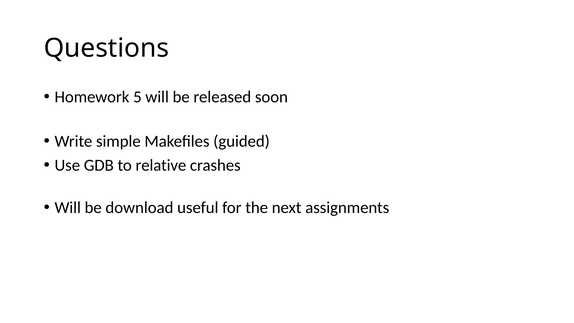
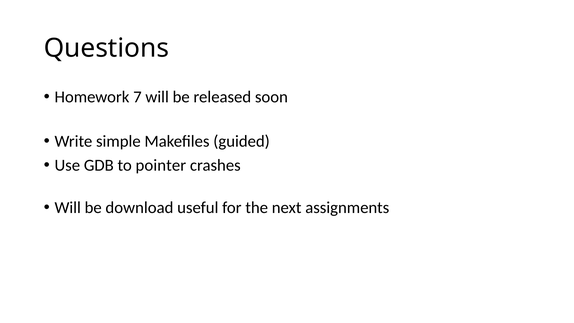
5: 5 -> 7 (137, 97)
relative: relative -> pointer (161, 165)
